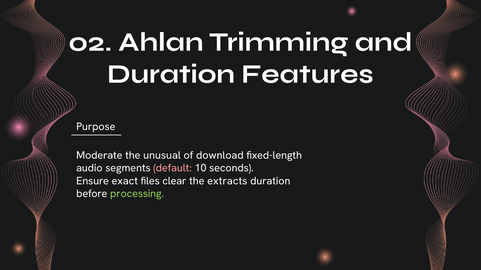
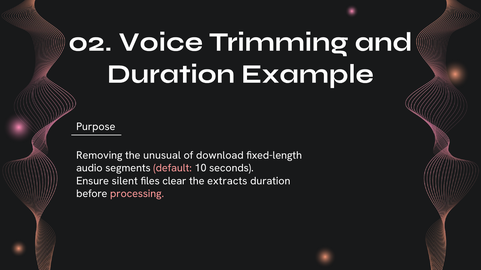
Ahlan: Ahlan -> Voice (161, 42)
Features: Features -> Example (308, 74)
Moderate: Moderate -> Removing (99, 156)
exact: exact -> silent (125, 181)
processing colour: light green -> pink (137, 194)
